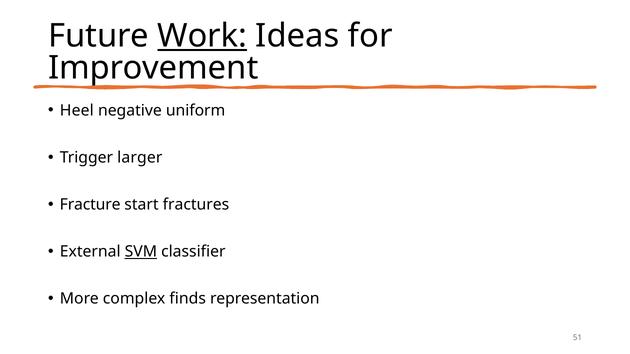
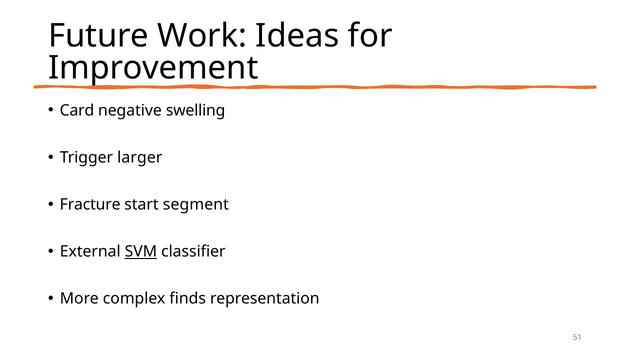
Work underline: present -> none (202, 36)
Heel: Heel -> Card (77, 110)
uniform: uniform -> swelling (196, 110)
fractures: fractures -> segment (196, 205)
